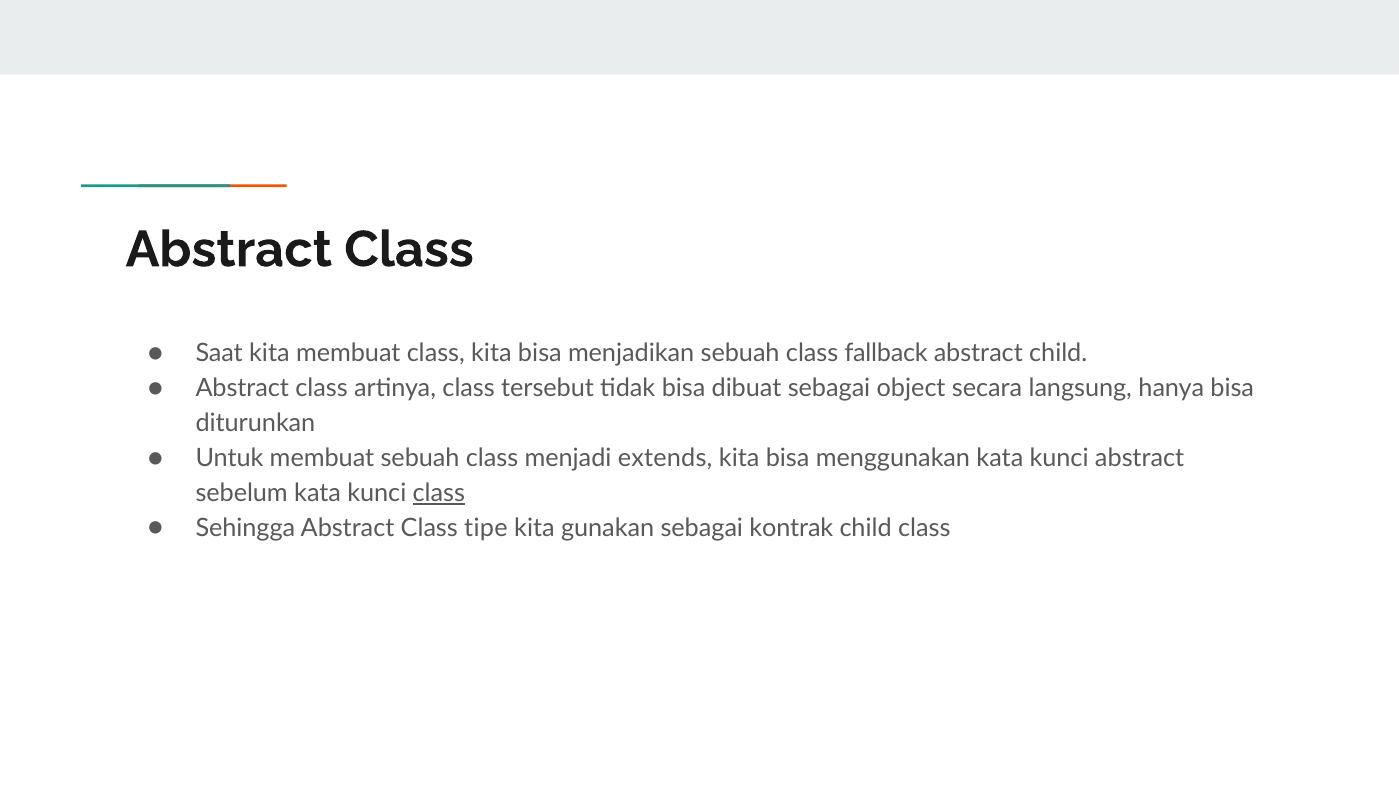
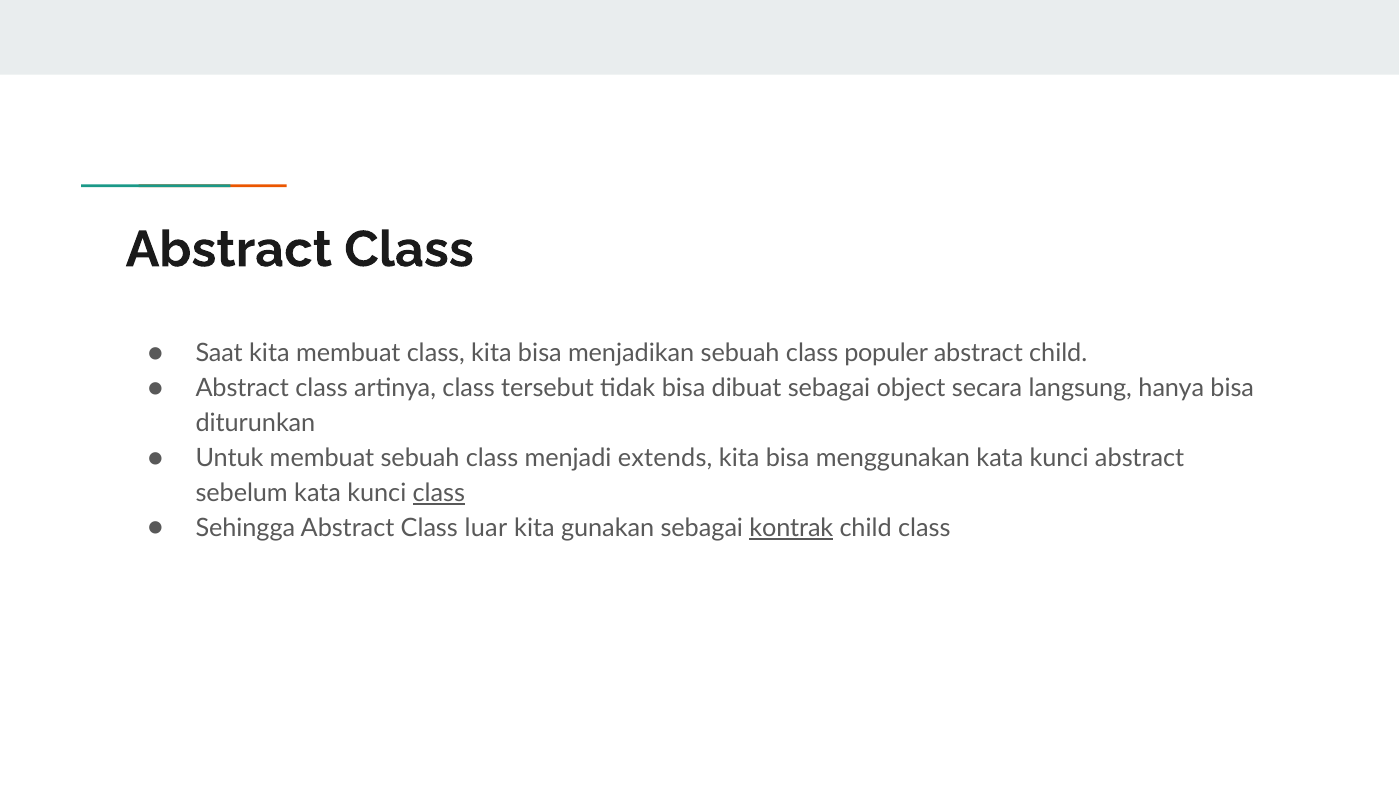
fallback: fallback -> populer (886, 354)
tipe: tipe -> luar (486, 528)
kontrak underline: none -> present (791, 528)
